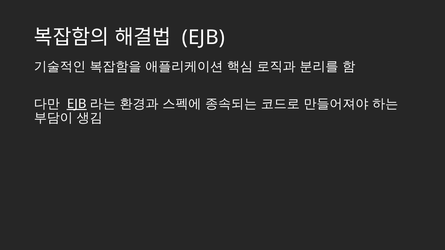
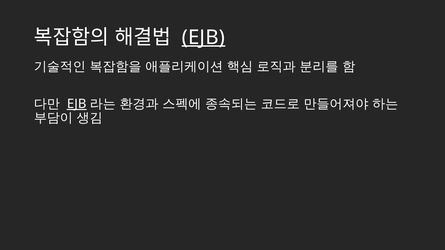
EJB underline: none -> present (203, 37)
